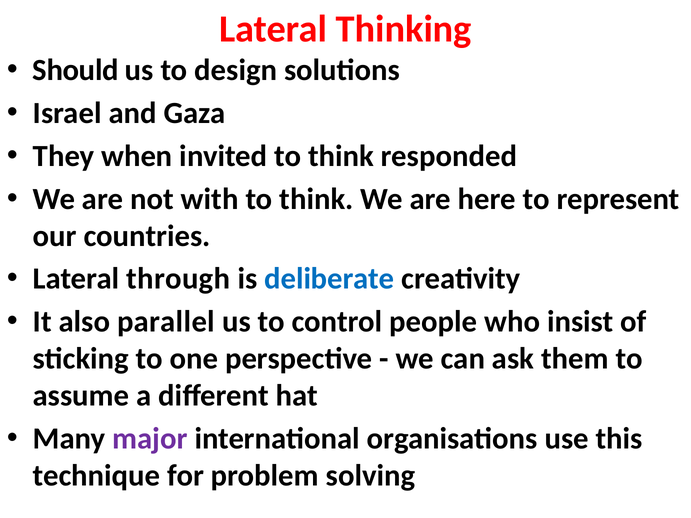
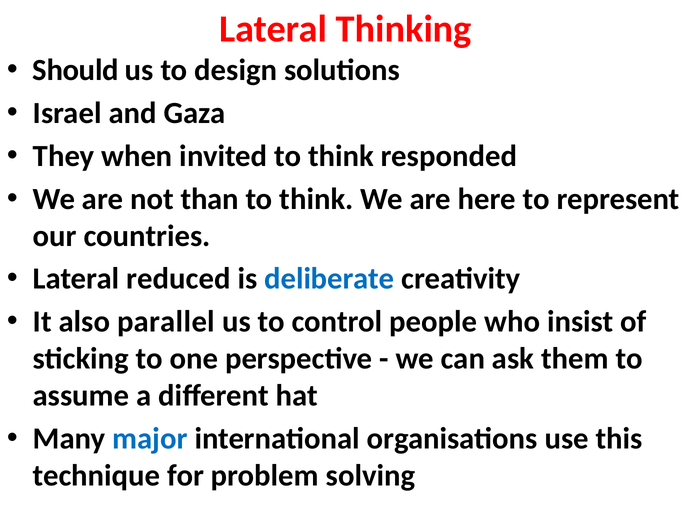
with: with -> than (210, 199)
through: through -> reduced (178, 279)
major colour: purple -> blue (150, 439)
